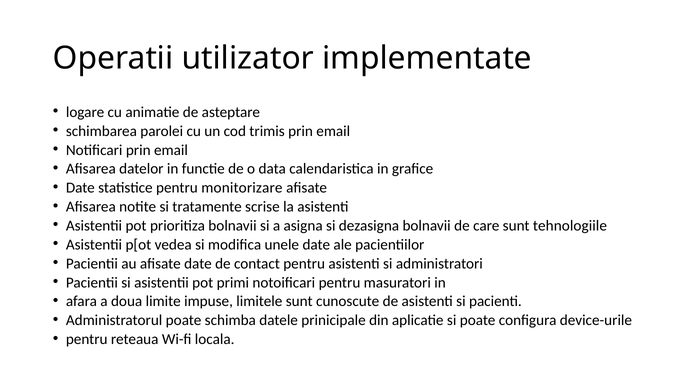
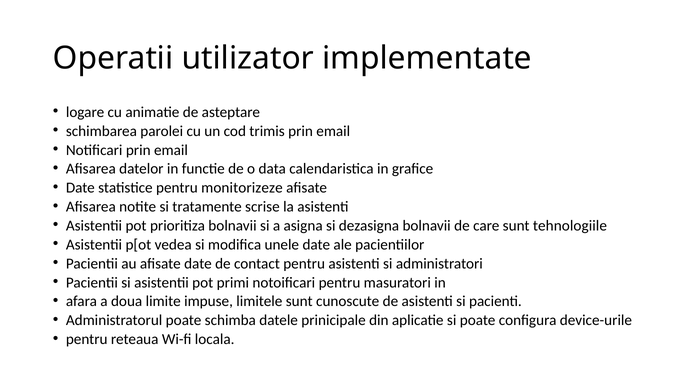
monitorizare: monitorizare -> monitorizeze (242, 188)
